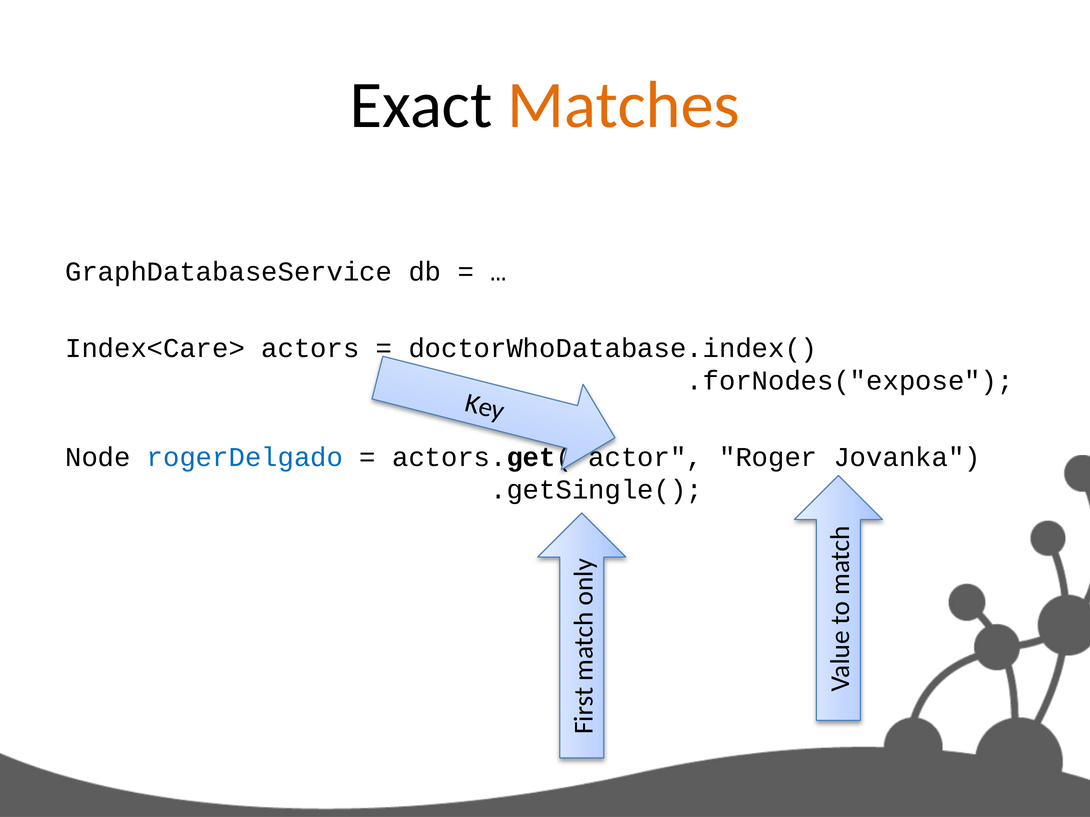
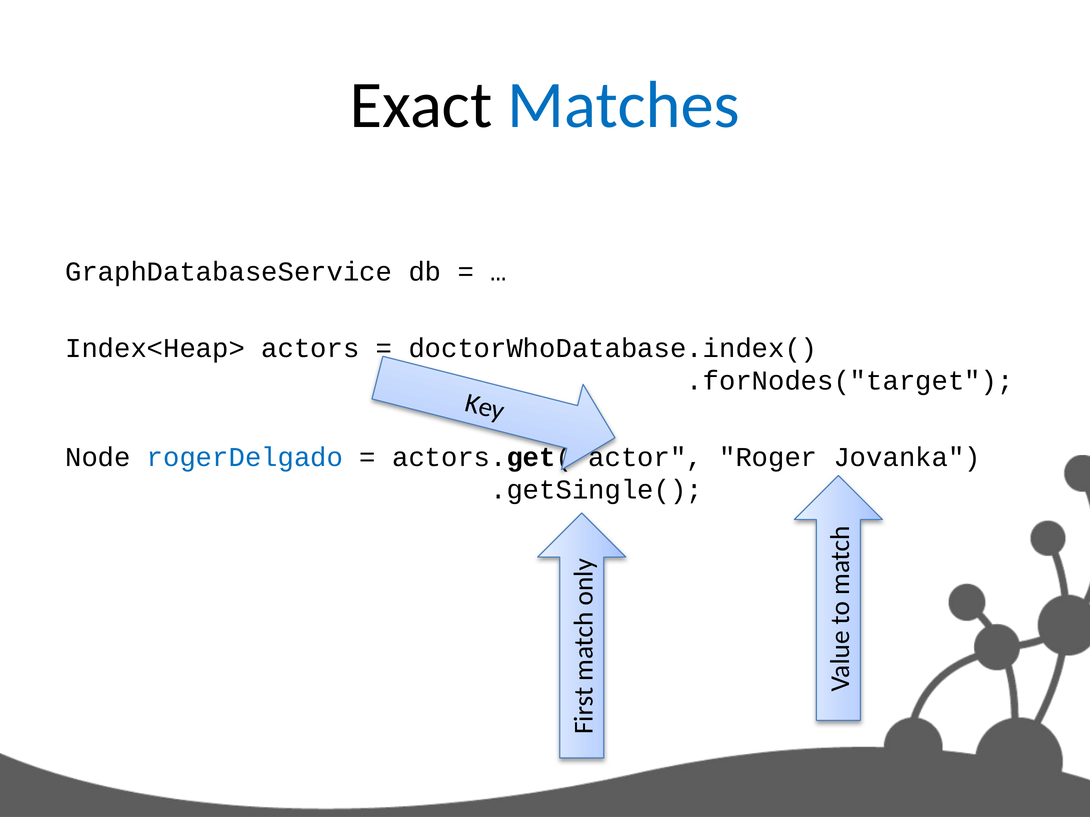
Matches colour: orange -> blue (623, 106)
Index<Care>: Index<Care> -> Index<Heap> (155, 348)
.forNodes("expose: .forNodes("expose -> .forNodes("target (850, 381)
